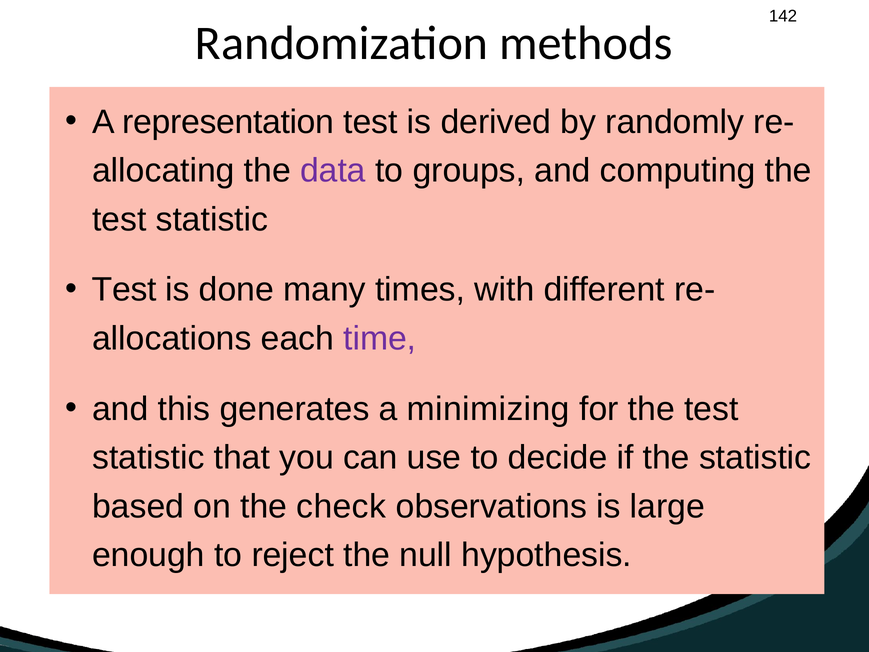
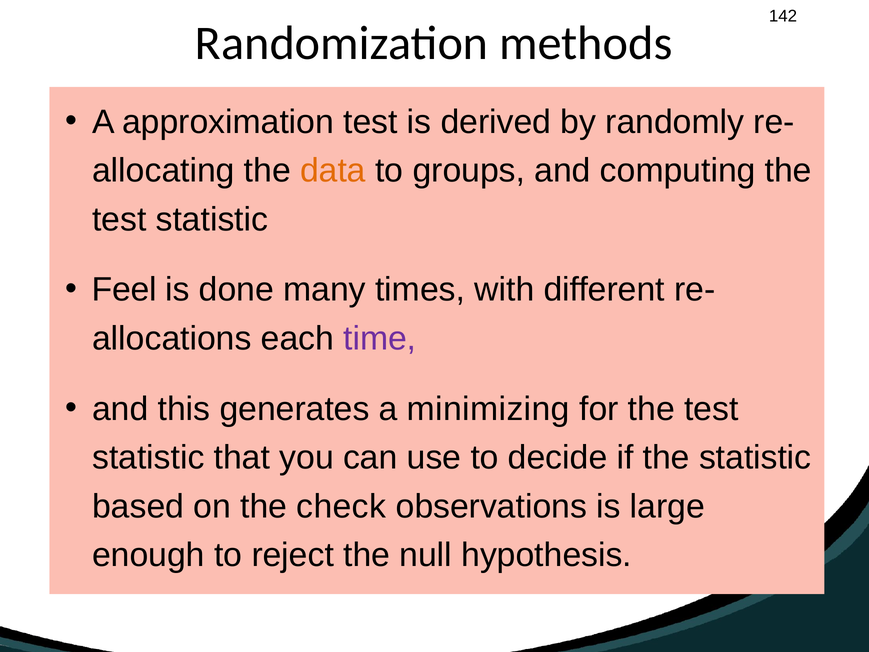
representation: representation -> approximation (228, 122)
data colour: purple -> orange (333, 171)
Test: Test -> Feel (124, 290)
